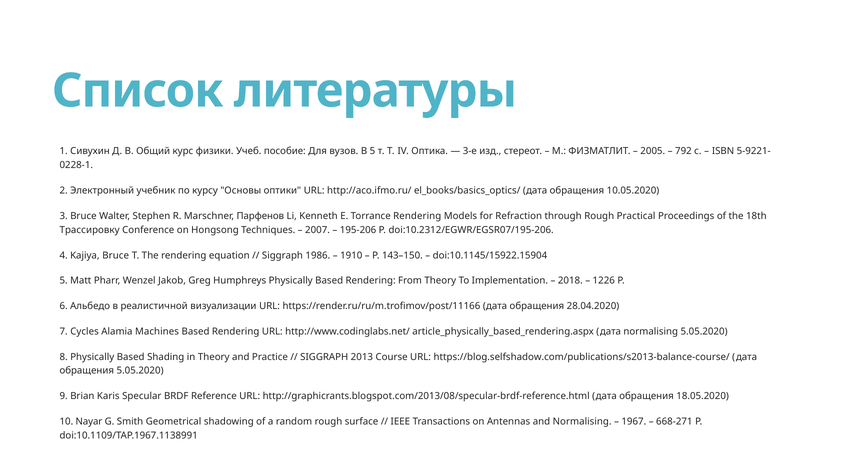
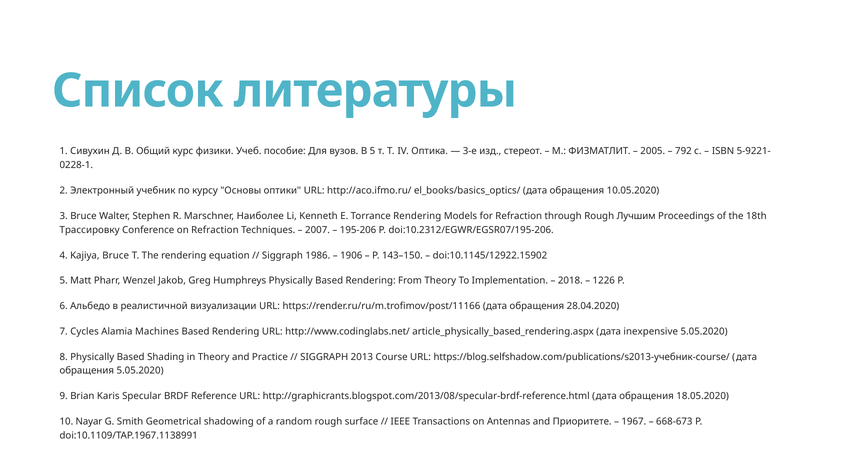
Парфенов: Парфенов -> Наиболее (260, 216)
Practical: Practical -> Лучшим (636, 216)
on Hongsong: Hongsong -> Refraction (215, 230)
1910: 1910 -> 1906 (351, 255)
doi:10.1145/15922.15904: doi:10.1145/15922.15904 -> doi:10.1145/12922.15902 (490, 255)
дата normalising: normalising -> inexpensive (651, 332)
https://blog.selfshadow.com/publications/s2013-balance-course/: https://blog.selfshadow.com/publications/s2013-balance-course/ -> https://blog.selfshadow.com/publications/s2013-учебник-course/ (582, 357)
and Normalising: Normalising -> Приоритете (582, 422)
668-271: 668-271 -> 668-673 (674, 422)
